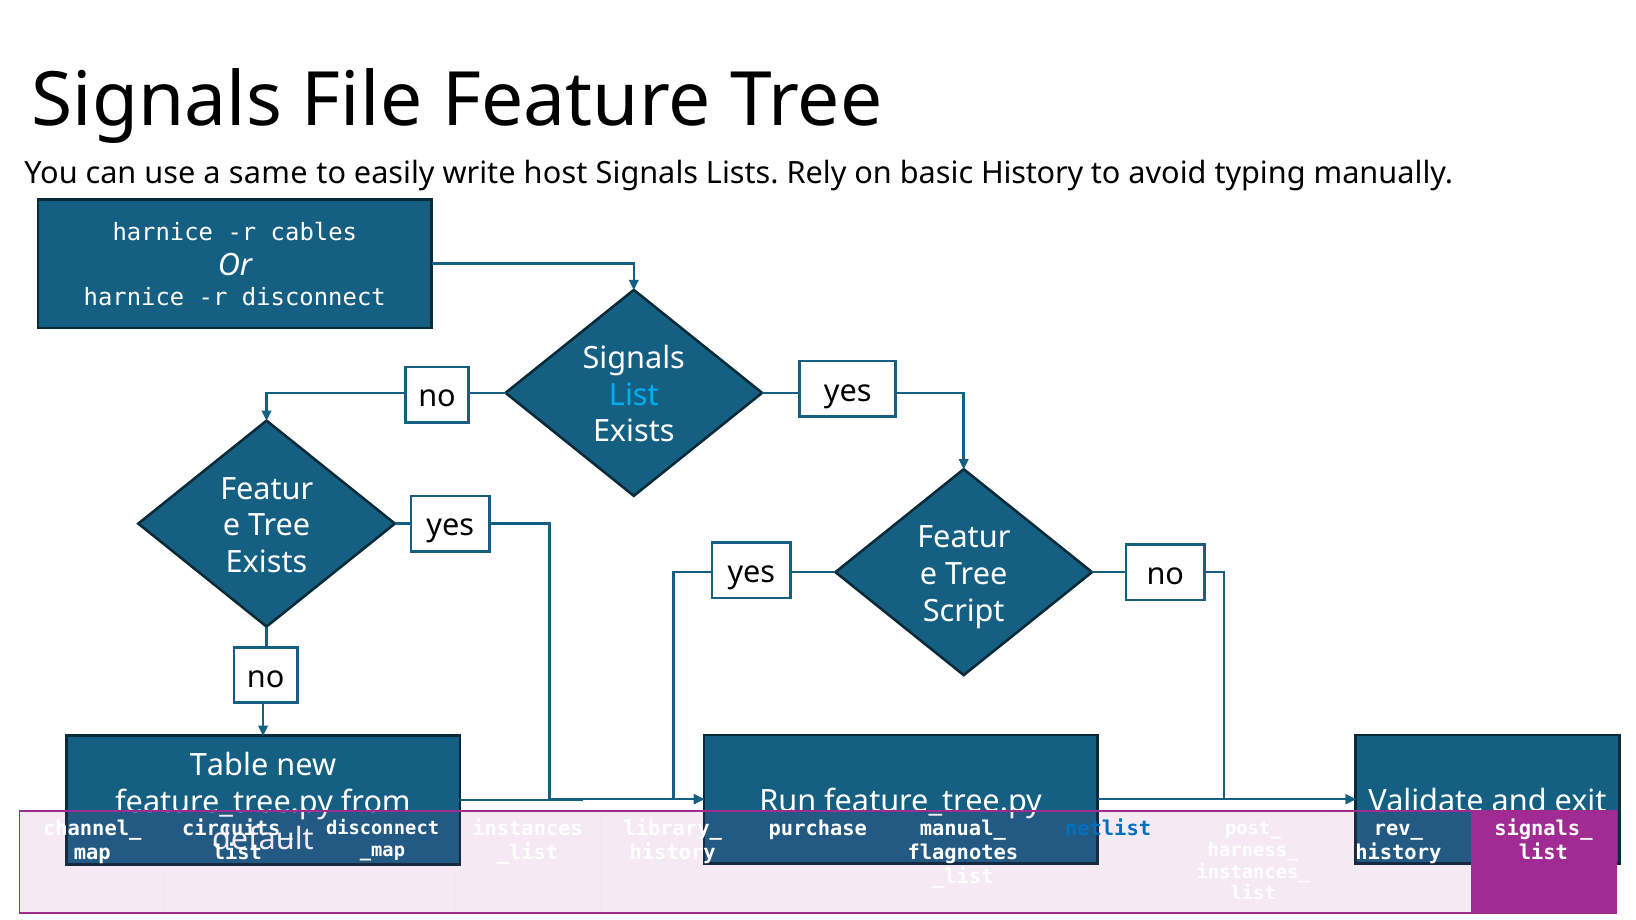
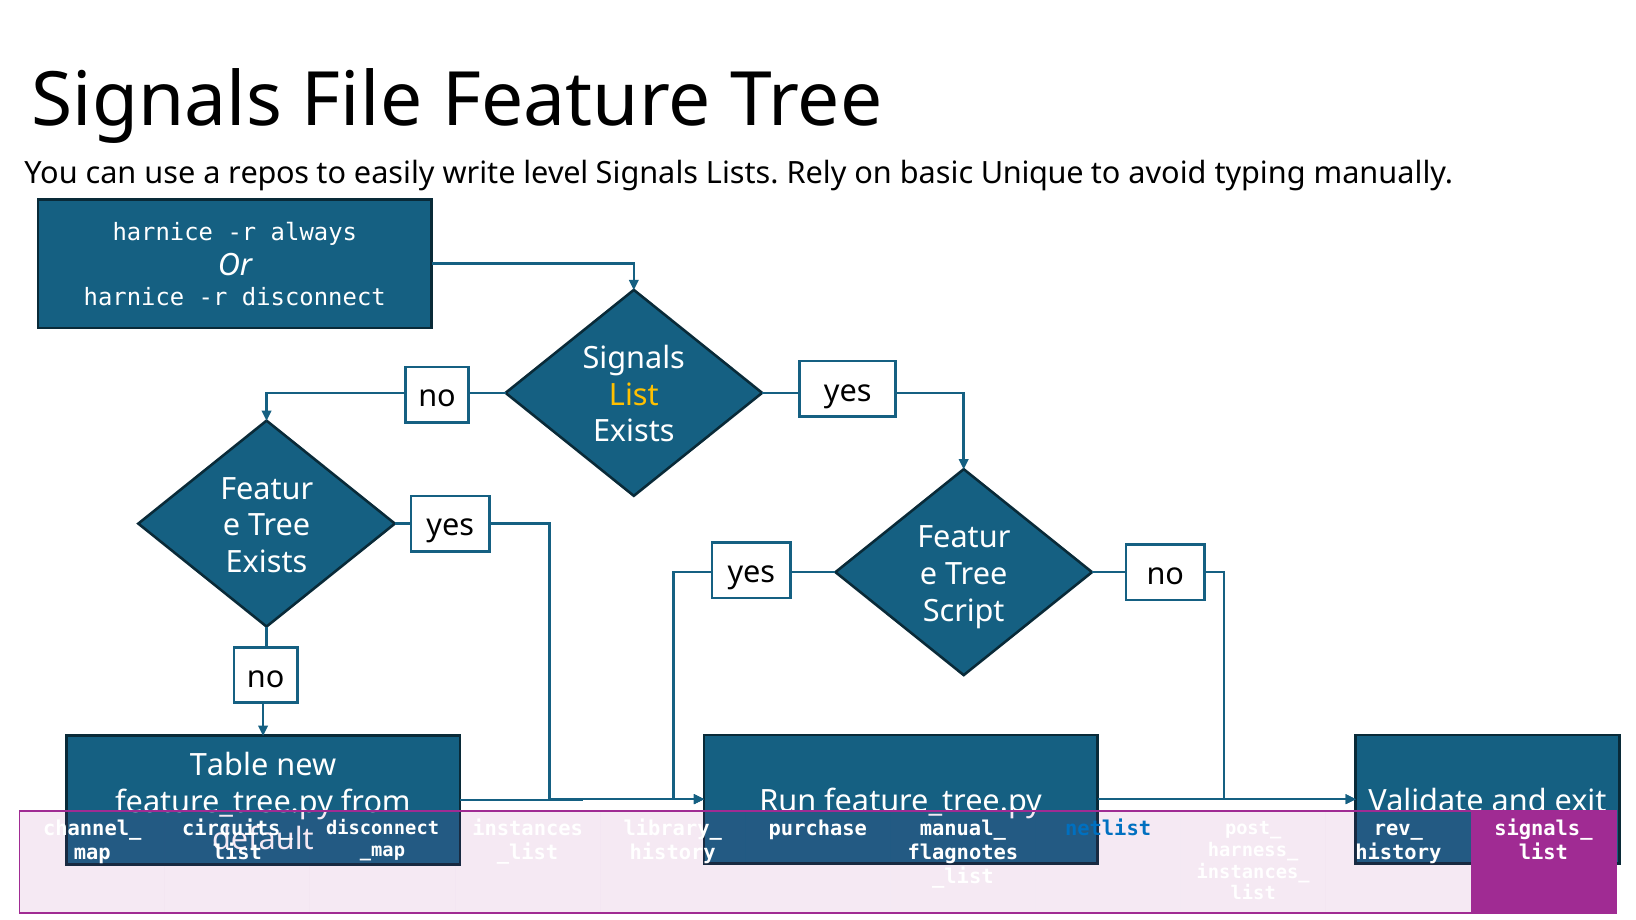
same: same -> repos (269, 174)
host: host -> level (556, 174)
basic History: History -> Unique (1032, 174)
cables: cables -> always (314, 233)
List colour: light blue -> yellow (634, 395)
